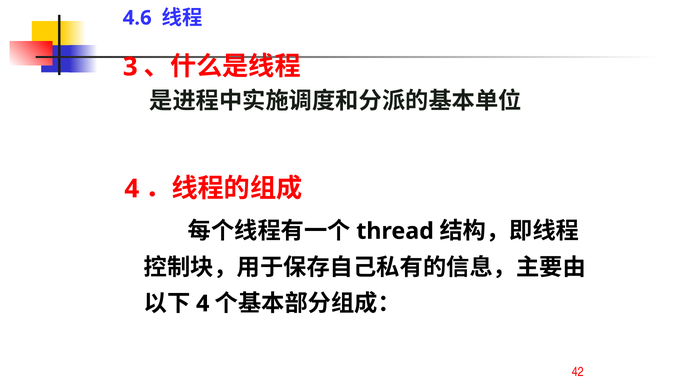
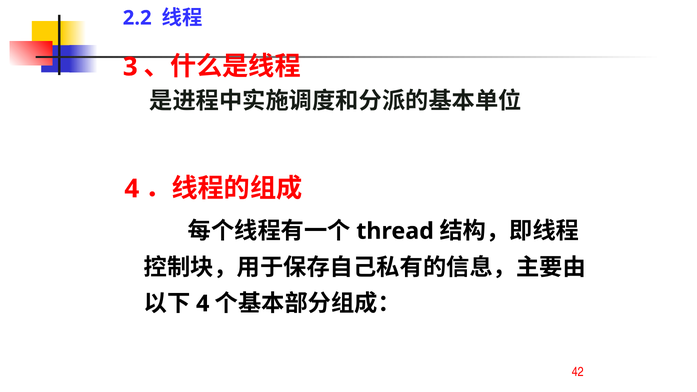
4.6: 4.6 -> 2.2 (137, 18)
